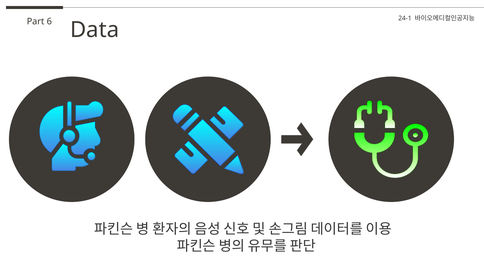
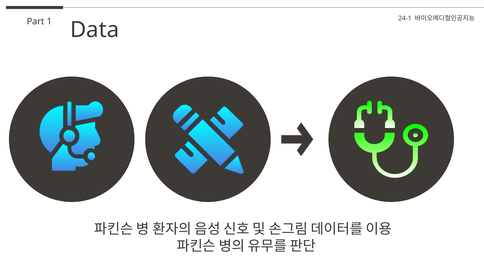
6: 6 -> 1 (49, 22)
